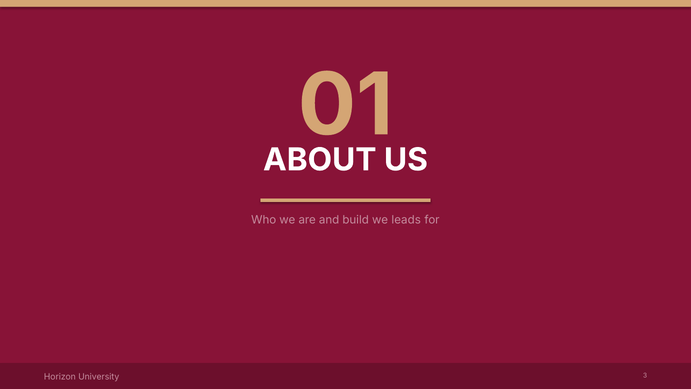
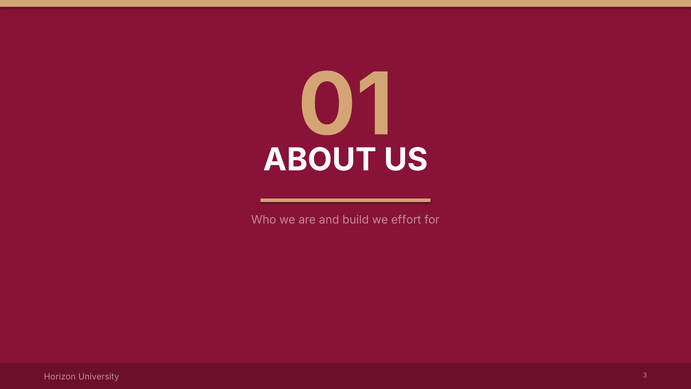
leads: leads -> effort (406, 220)
